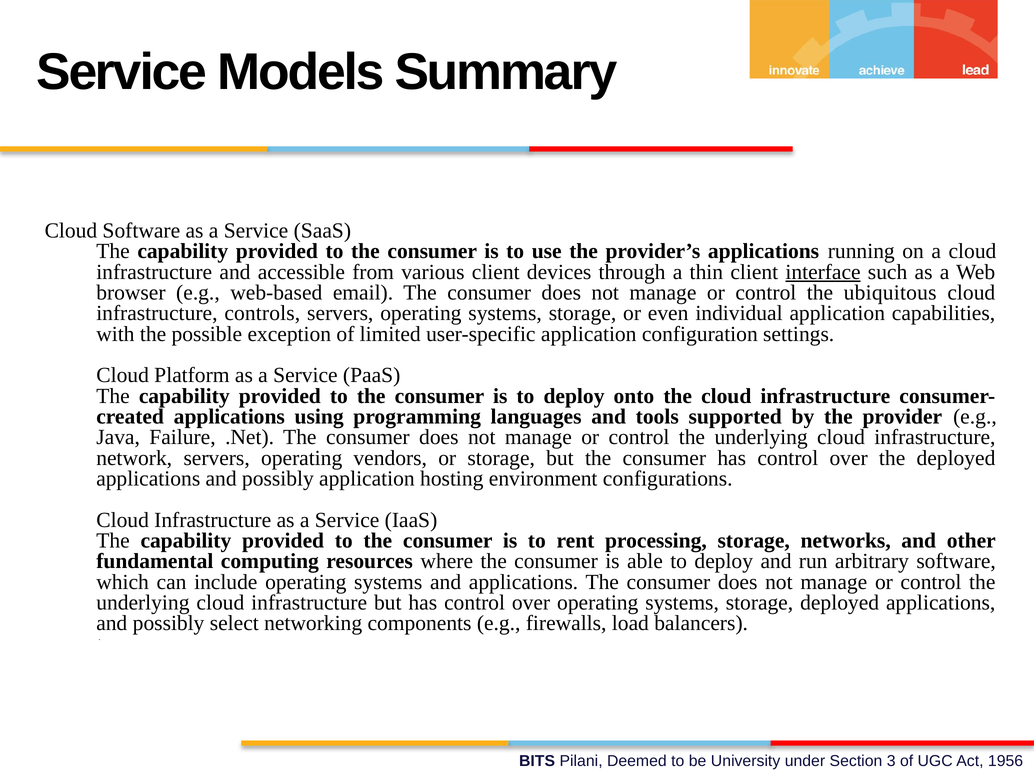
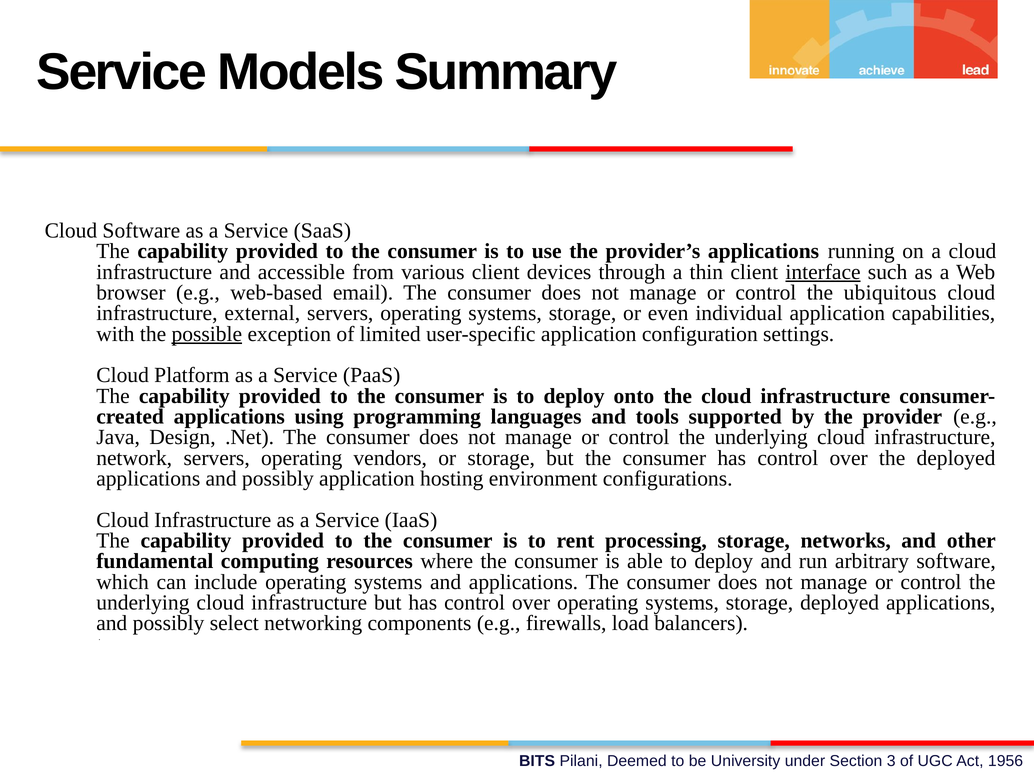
controls: controls -> external (262, 314)
possible underline: none -> present (207, 334)
Failure: Failure -> Design (182, 438)
